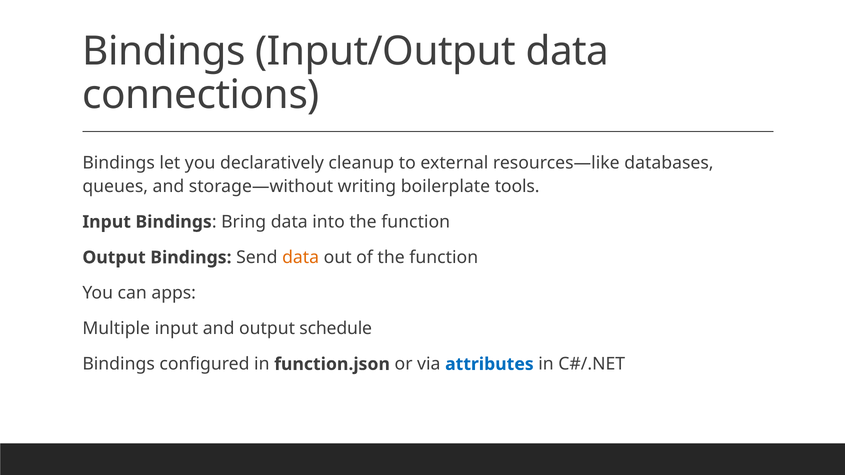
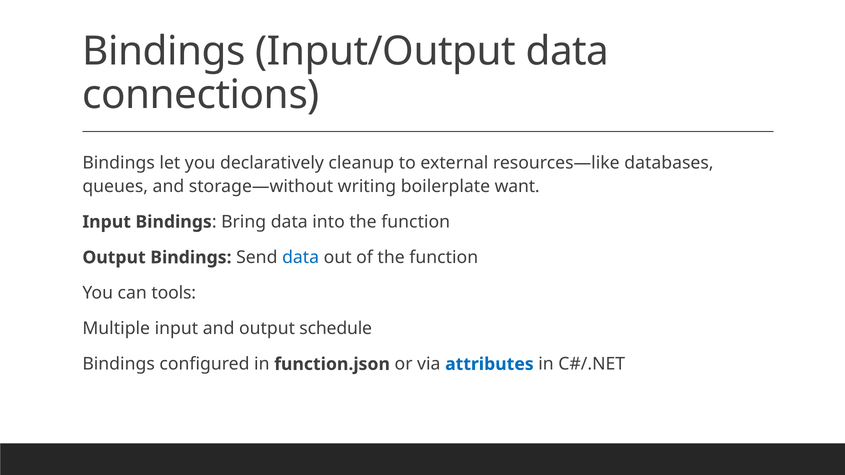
tools: tools -> want (517, 186)
data colour: orange -> blue (301, 258)
apps: apps -> tools (174, 293)
